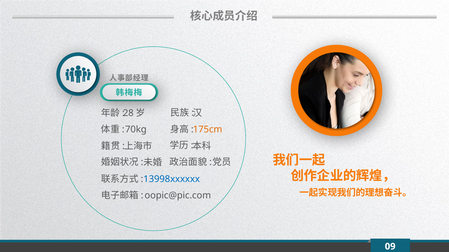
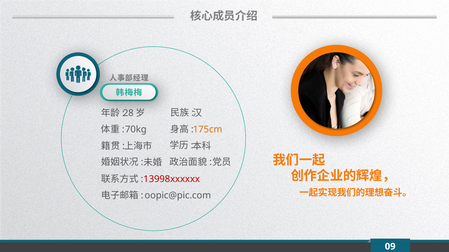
13998xxxxxx colour: blue -> red (172, 179)
